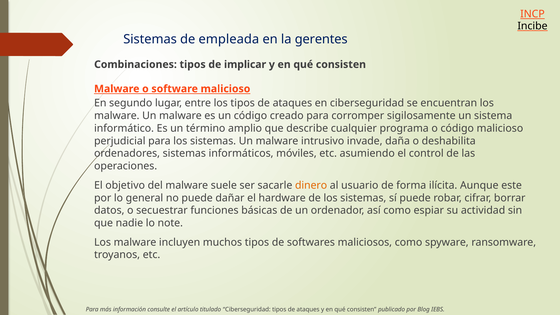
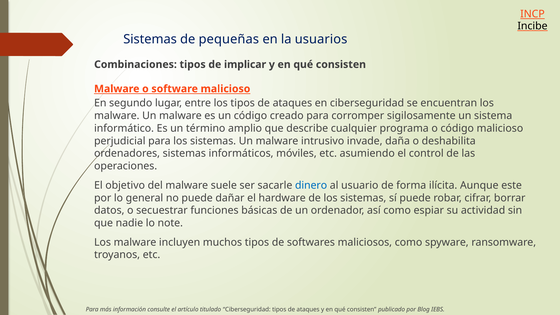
empleada: empleada -> pequeñas (229, 39)
gerentes: gerentes -> usuarios (321, 39)
dinero colour: orange -> blue (311, 185)
